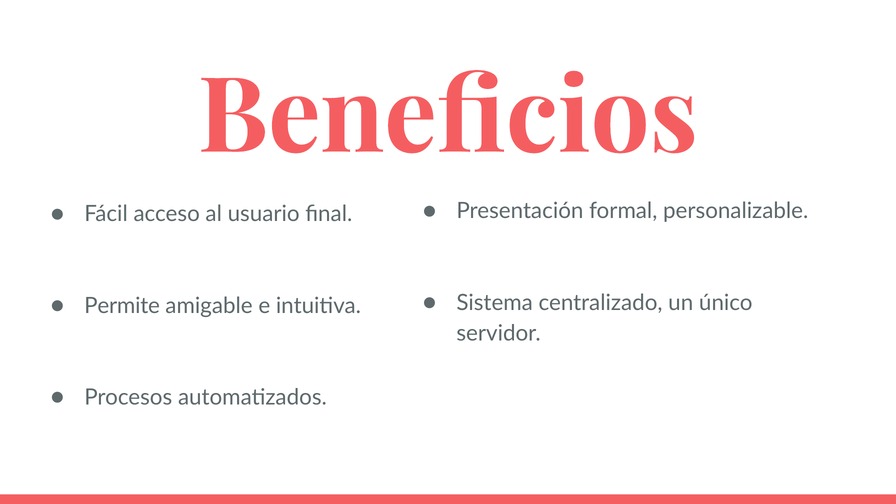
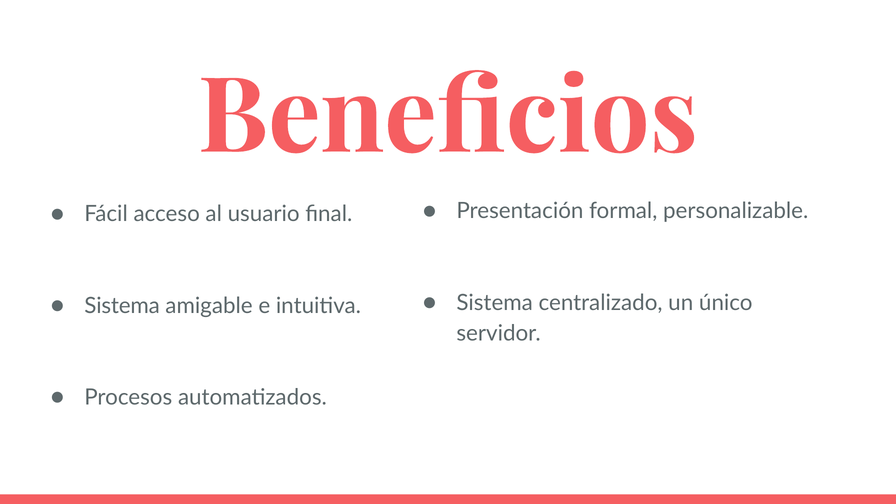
Permite: Permite -> Sistema (122, 306)
